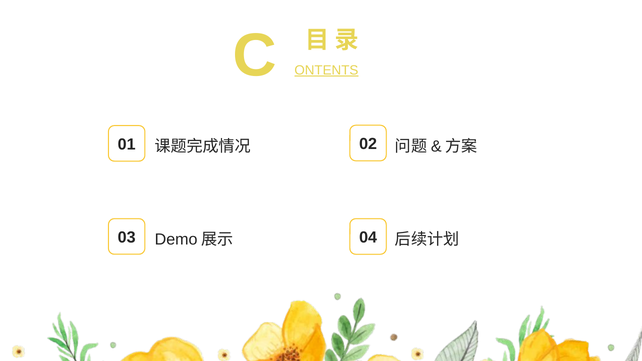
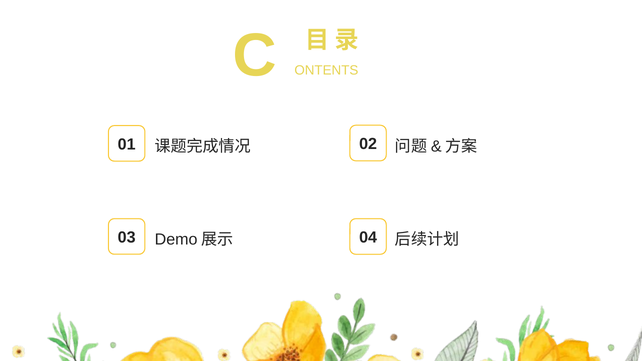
ONTENTS underline: present -> none (326, 70)
